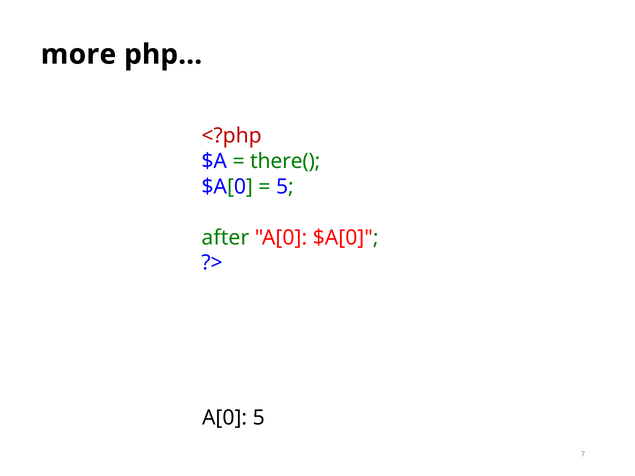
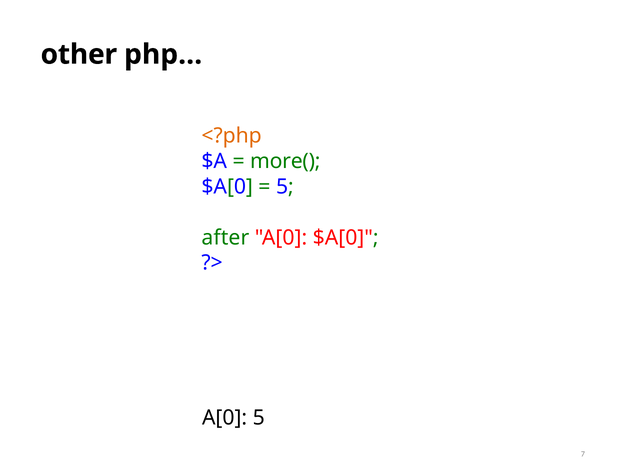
more: more -> other (79, 54)
<?php colour: red -> orange (232, 136)
there(: there( -> more( (285, 161)
